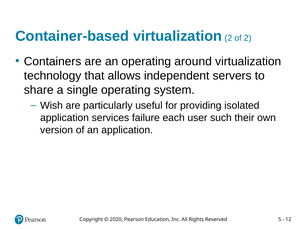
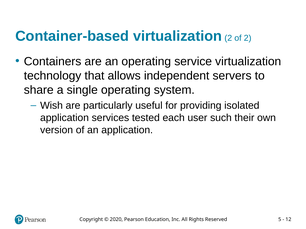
around: around -> service (193, 62)
failure: failure -> tested (146, 118)
